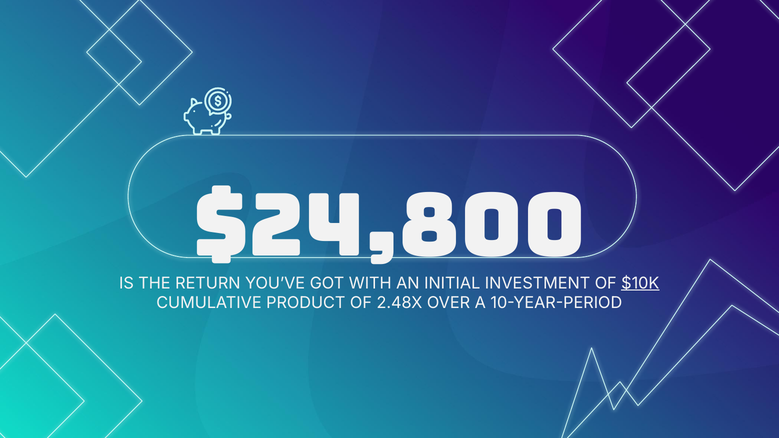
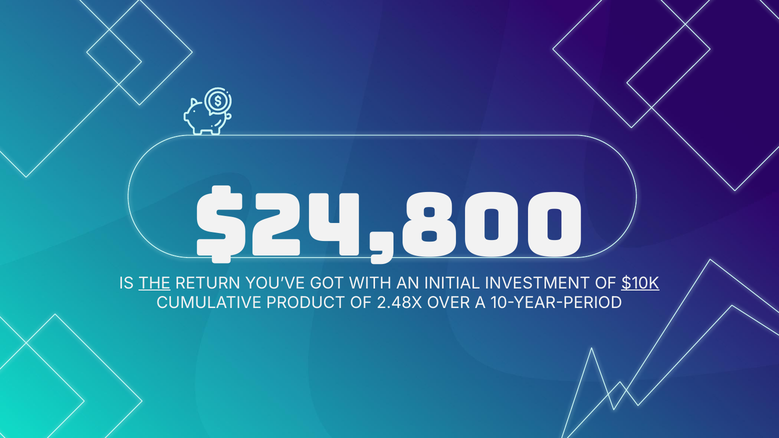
THE underline: none -> present (154, 283)
